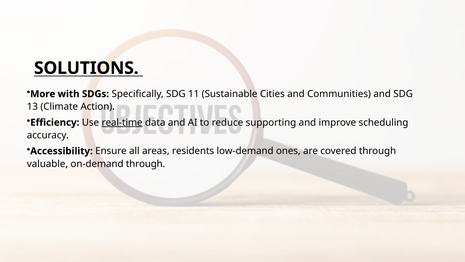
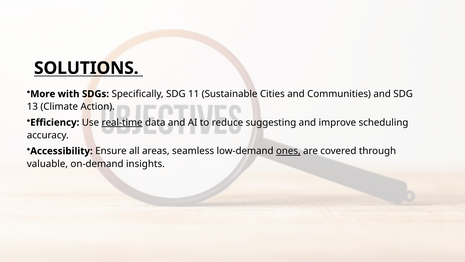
supporting: supporting -> suggesting (271, 122)
residents: residents -> seamless (193, 151)
ones underline: none -> present (288, 151)
on-demand through: through -> insights (145, 164)
